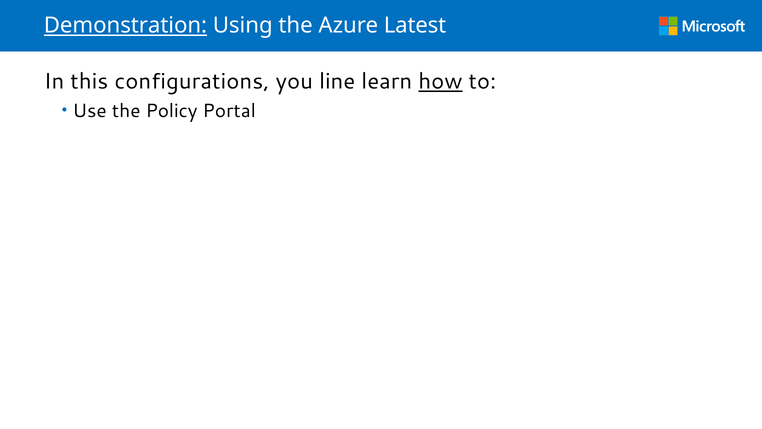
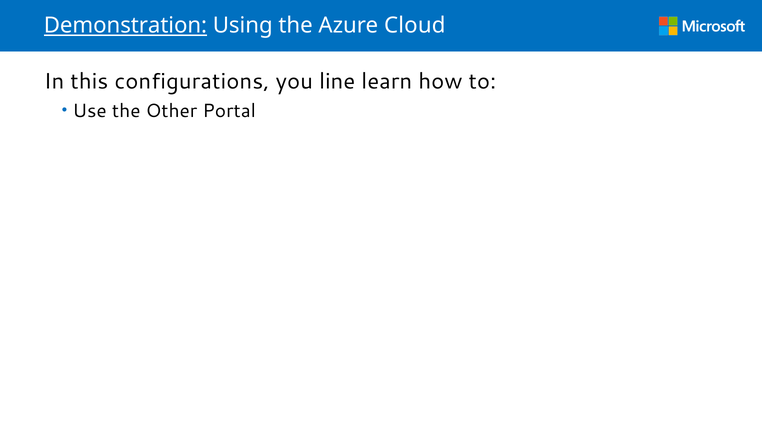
Latest: Latest -> Cloud (415, 26)
how underline: present -> none (440, 82)
Policy: Policy -> Other (171, 111)
